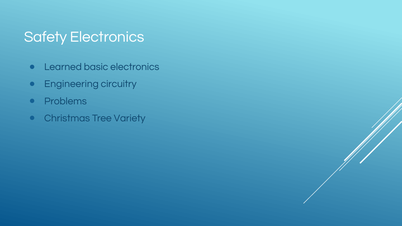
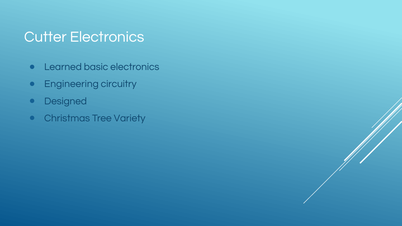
Safety: Safety -> Cutter (45, 37)
Problems: Problems -> Designed (66, 101)
